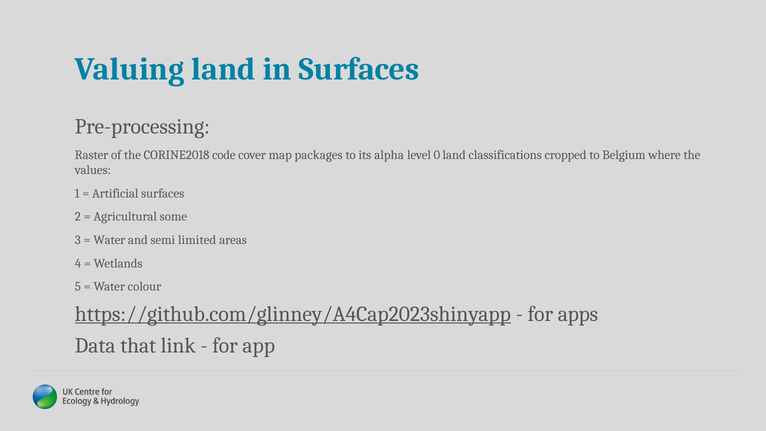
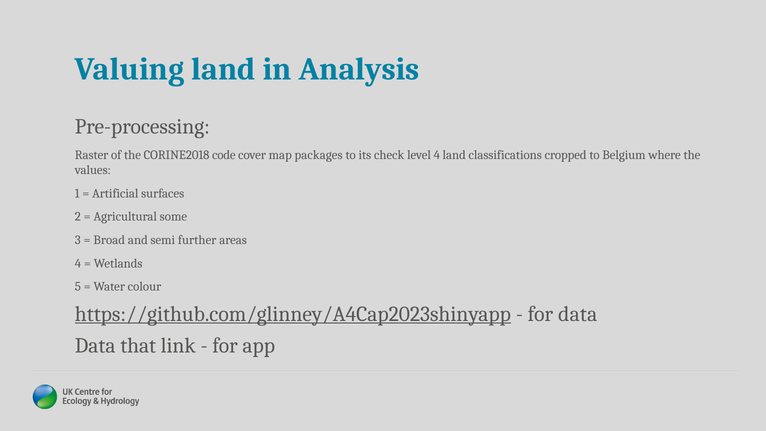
in Surfaces: Surfaces -> Analysis (359, 69)
alpha: alpha -> check (389, 155)
level 0: 0 -> 4 (437, 155)
Water: Water -> Broad (109, 240)
limited: limited -> further (197, 240)
for apps: apps -> data (578, 314)
